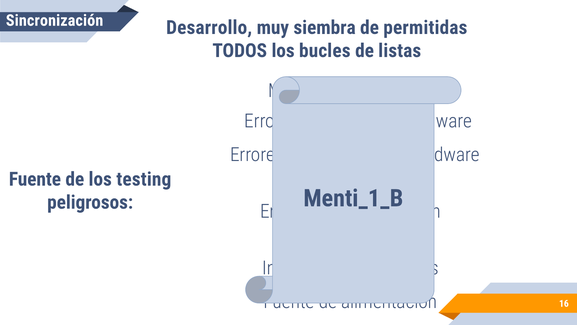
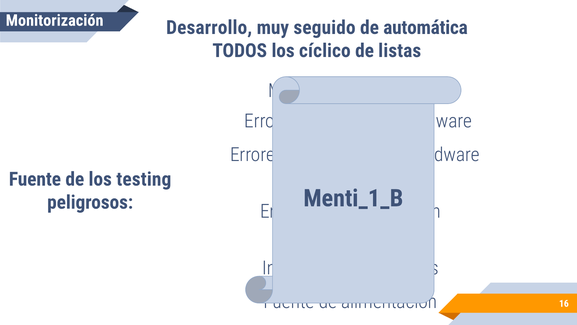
Sincronización: Sincronización -> Monitorización (55, 20)
siembra: siembra -> seguido (324, 28)
permitidas: permitidas -> automática (425, 28)
bucles: bucles -> cíclico (325, 51)
